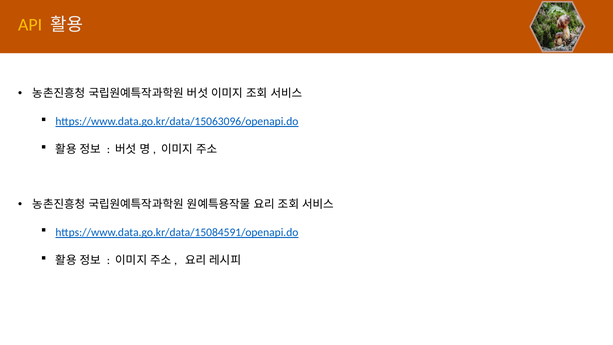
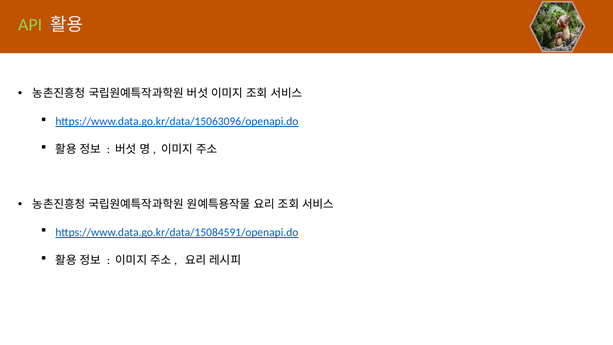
API colour: yellow -> light green (30, 25)
